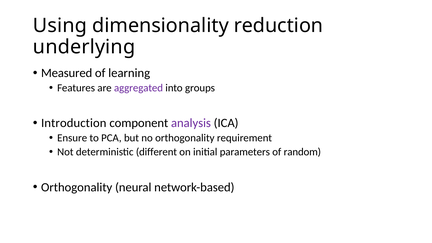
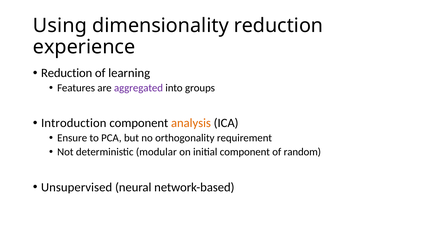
underlying: underlying -> experience (84, 47)
Measured: Measured -> Reduction (67, 73)
analysis colour: purple -> orange (191, 123)
different: different -> modular (156, 152)
initial parameters: parameters -> component (245, 152)
Orthogonality: Orthogonality -> Unsupervised (77, 187)
